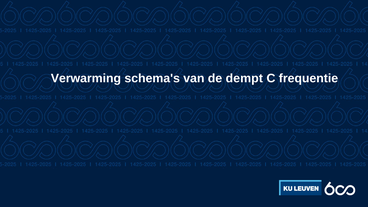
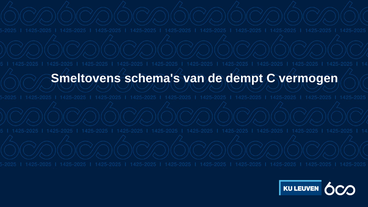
Verwarming: Verwarming -> Smeltovens (86, 78)
frequentie: frequentie -> vermogen (308, 78)
